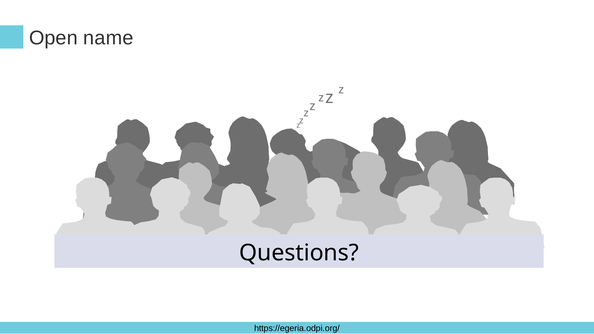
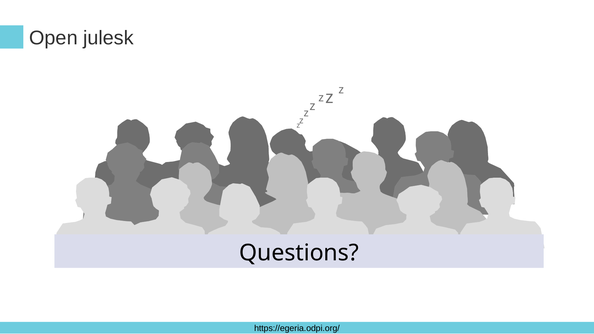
name: name -> julesk (108, 38)
